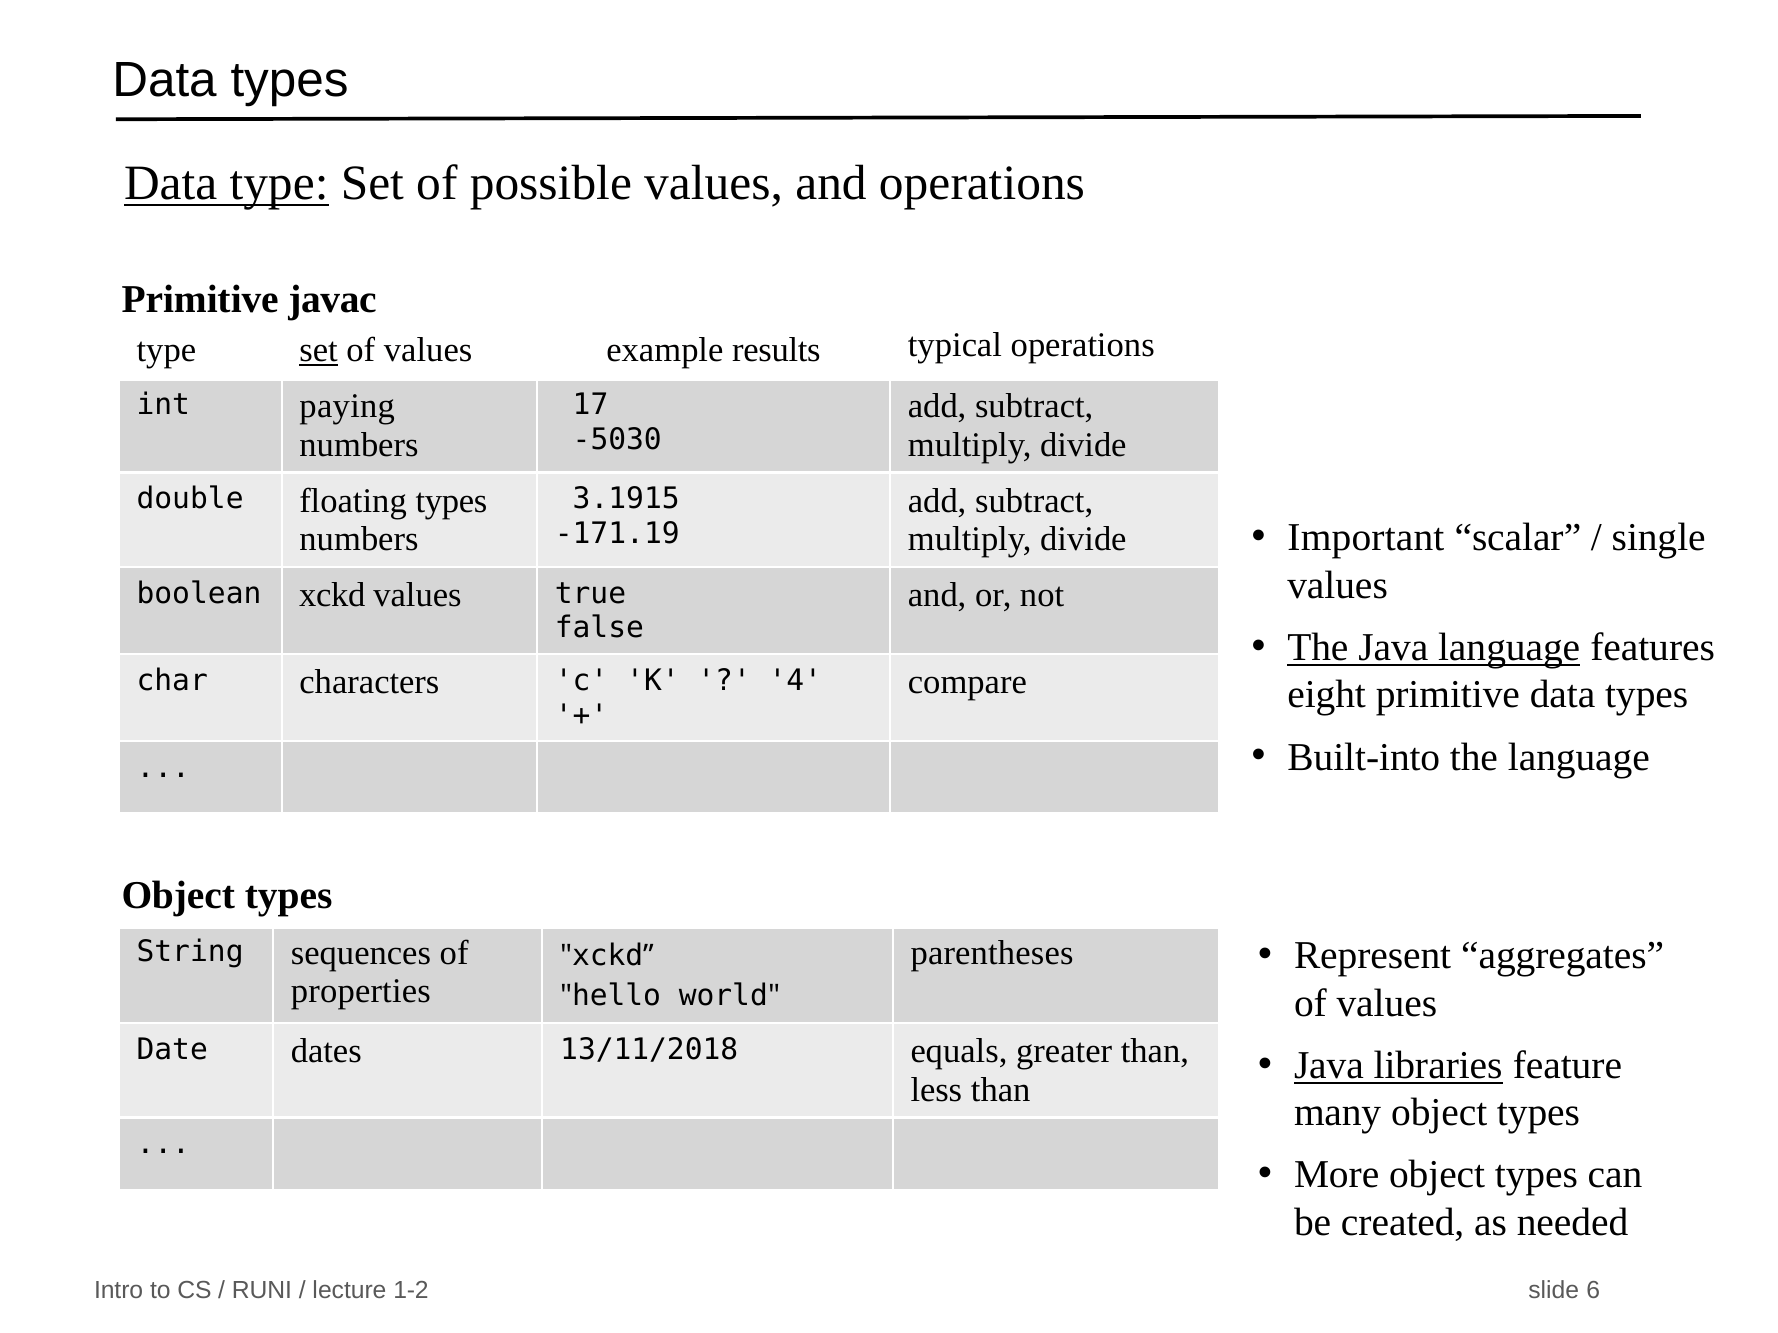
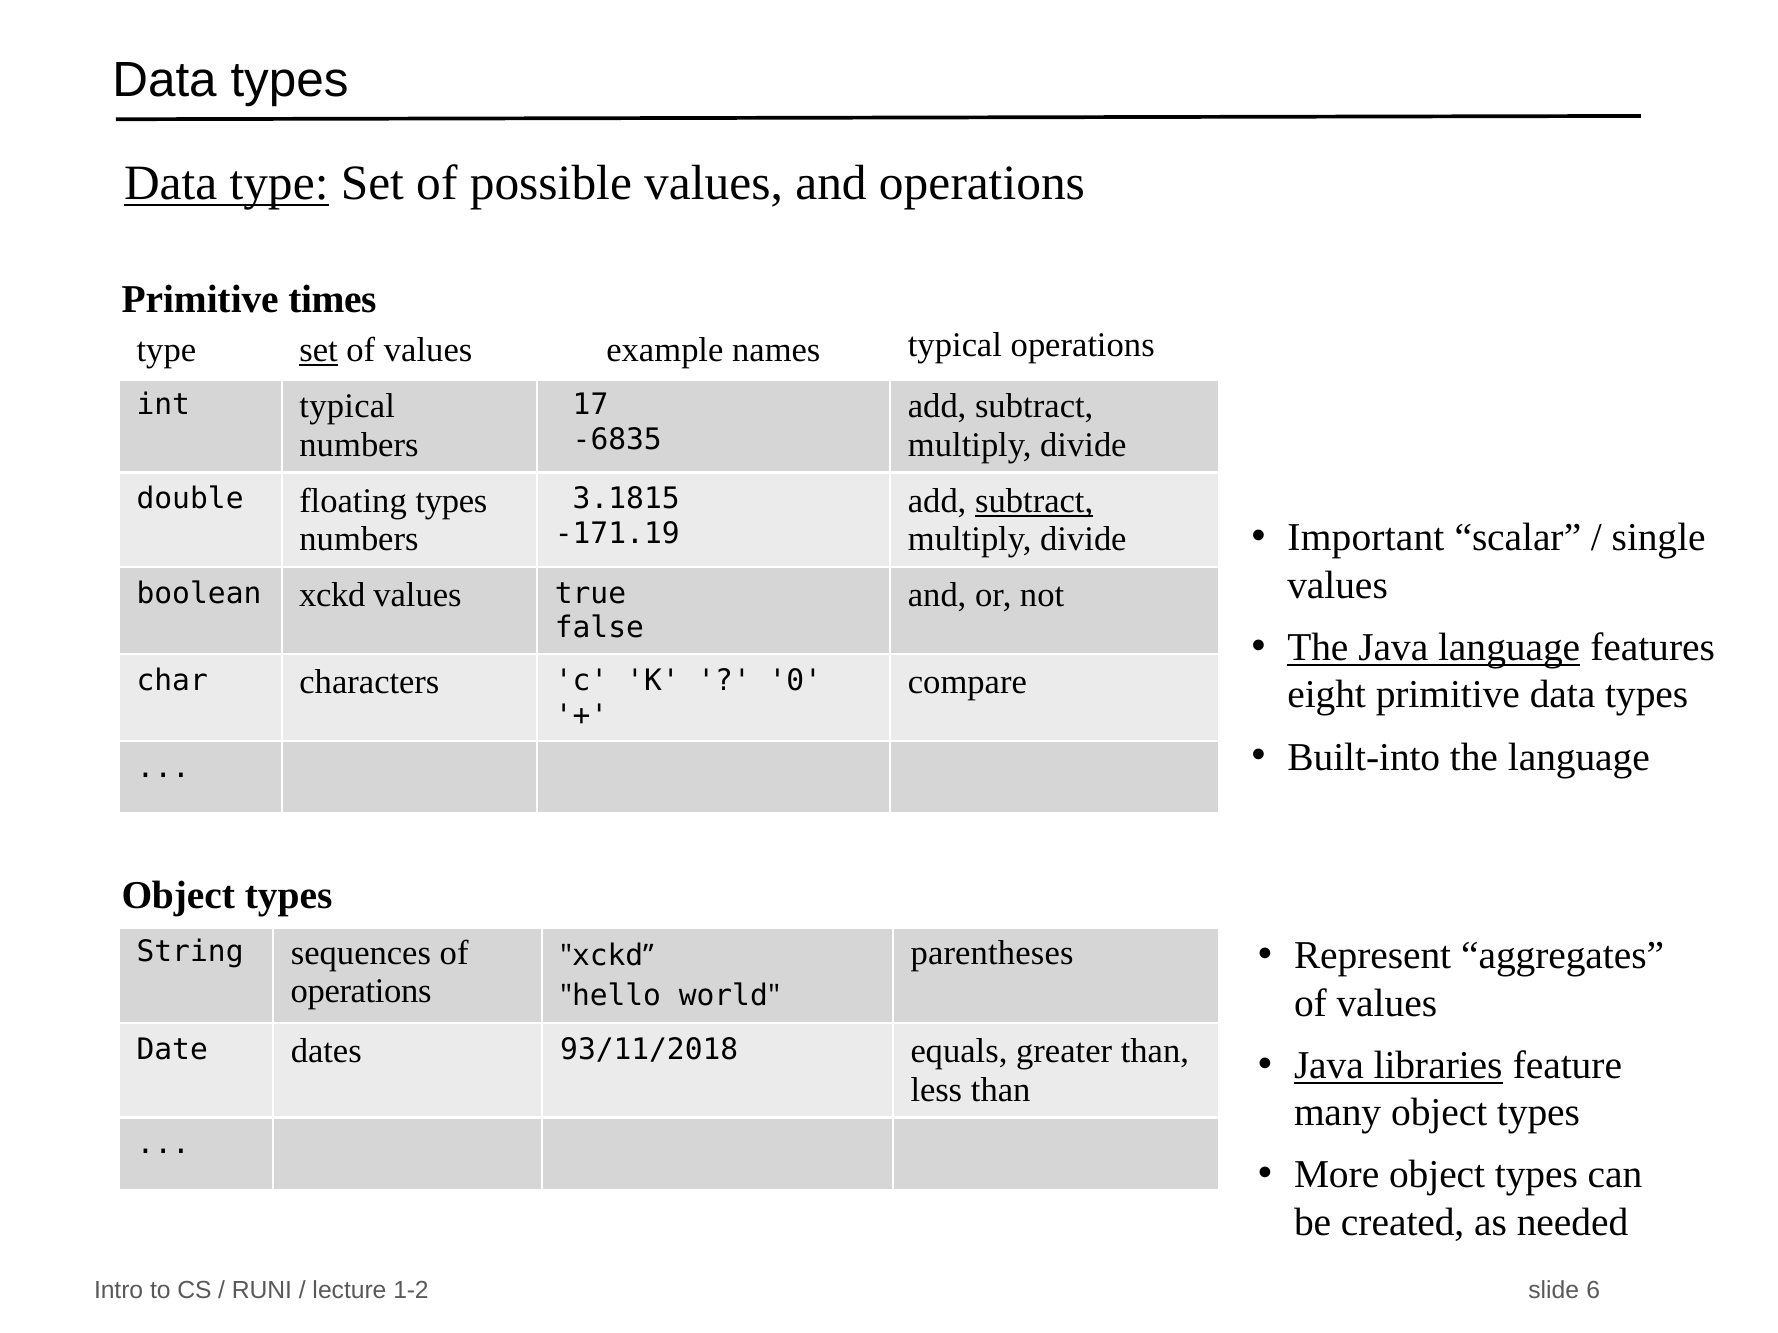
javac: javac -> times (332, 299)
results: results -> names (776, 351)
int paying: paying -> typical (347, 407)
-5030: -5030 -> -6835 (617, 440)
subtract underline: none -> present (1034, 501)
3.1915: 3.1915 -> 3.1815 (626, 499)
4: 4 -> 0 (795, 681)
properties: properties -> operations (361, 992)
13/11/2018: 13/11/2018 -> 93/11/2018 (649, 1050)
